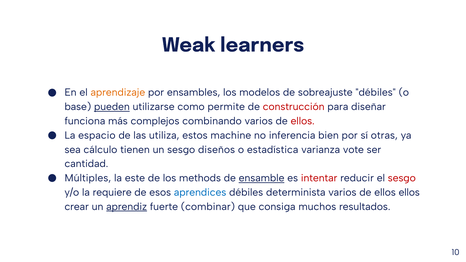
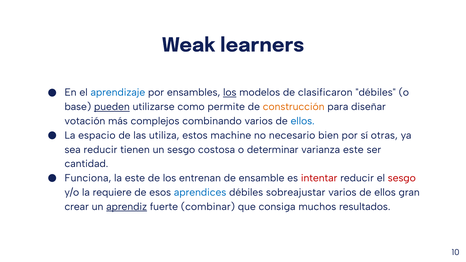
aprendizaje colour: orange -> blue (118, 93)
los underline: none -> present (230, 93)
sobreajuste: sobreajuste -> clasificaron (325, 93)
construcción colour: red -> orange (294, 107)
funciona: funciona -> votación (85, 121)
ellos colour: red -> blue (303, 121)
inferencia: inferencia -> necesario (292, 135)
sea cálculo: cálculo -> reducir (100, 150)
diseños: diseños -> costosa (217, 150)
estadística: estadística -> determinar (273, 150)
varianza vote: vote -> este (353, 150)
Múltiples: Múltiples -> Funciona (88, 178)
methods: methods -> entrenan (200, 178)
ensamble underline: present -> none (262, 178)
determinista: determinista -> sobreajustar (296, 192)
ellos ellos: ellos -> gran (409, 192)
